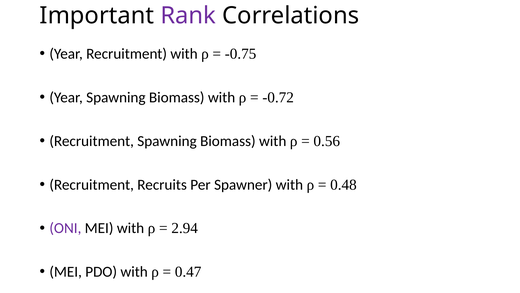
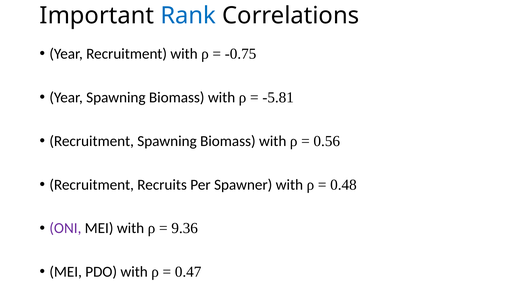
Rank colour: purple -> blue (188, 16)
-0.72: -0.72 -> -5.81 (278, 97)
2.94: 2.94 -> 9.36 (185, 228)
